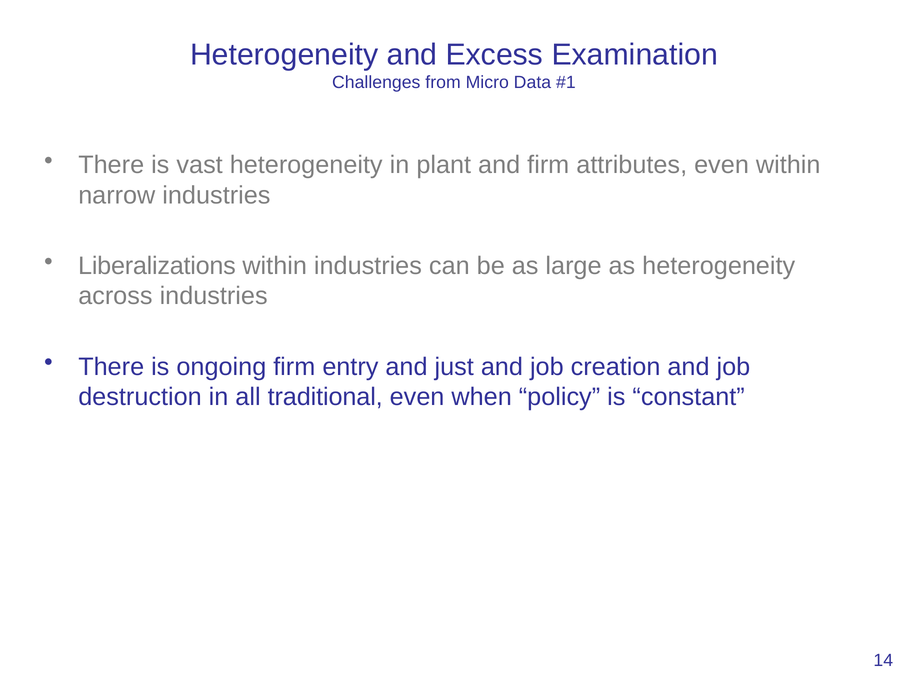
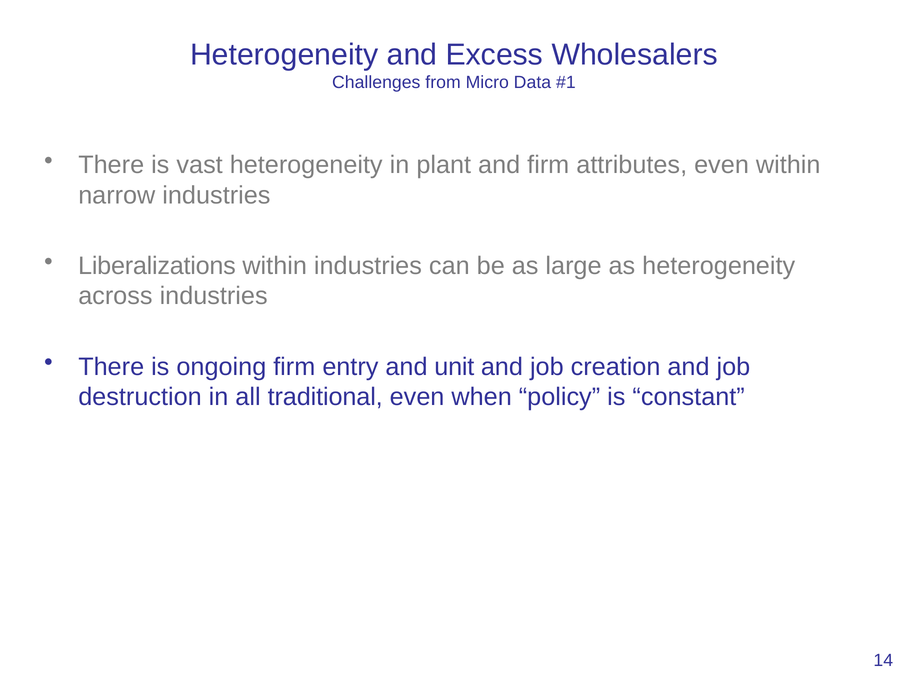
Examination: Examination -> Wholesalers (635, 55)
just: just -> unit (454, 367)
